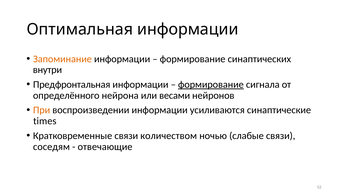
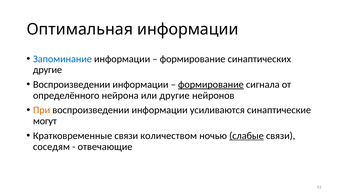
Запоминание colour: orange -> blue (62, 59)
внутри: внутри -> другие (47, 70)
Предфронтальная: Предфронтальная -> Воспроизведении (72, 84)
или весами: весами -> другие (175, 95)
times: times -> могут (45, 121)
слабые underline: none -> present (246, 136)
